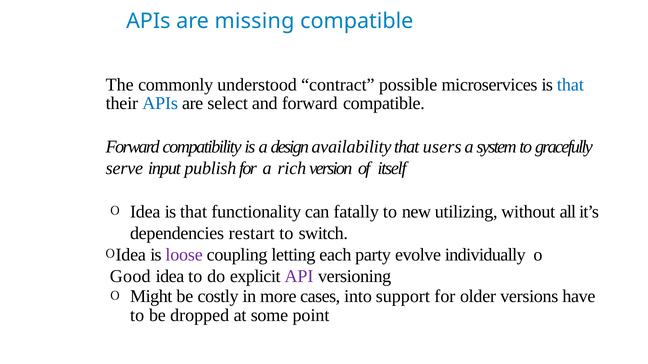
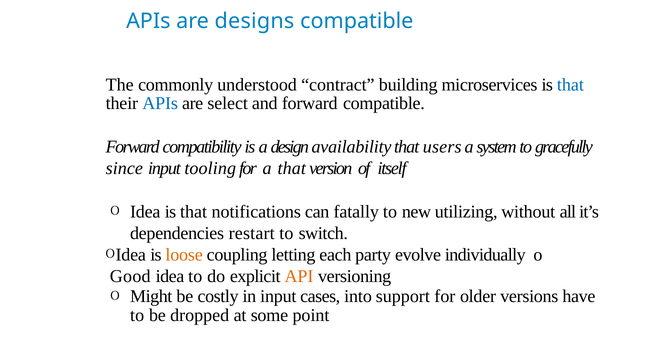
missing: missing -> designs (254, 21)
possible: possible -> building (408, 85)
serve: serve -> since (124, 169)
publish: publish -> tooling (210, 169)
a rich: rich -> that (292, 169)
functionality: functionality -> notifications (256, 212)
loose colour: purple -> orange (184, 255)
API colour: purple -> orange (299, 277)
in more: more -> input (278, 297)
